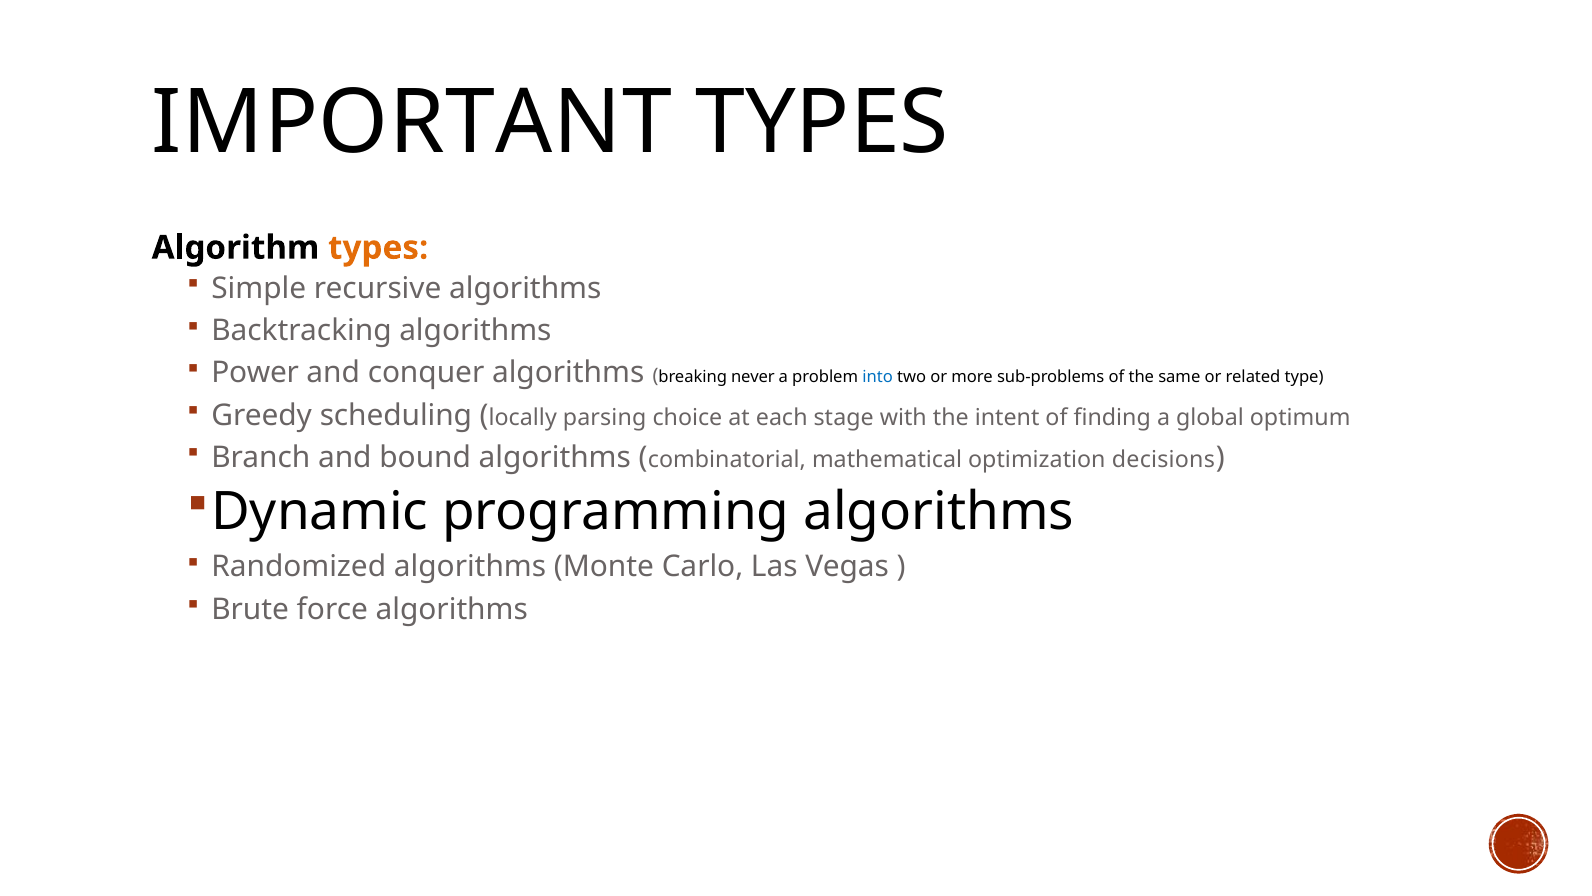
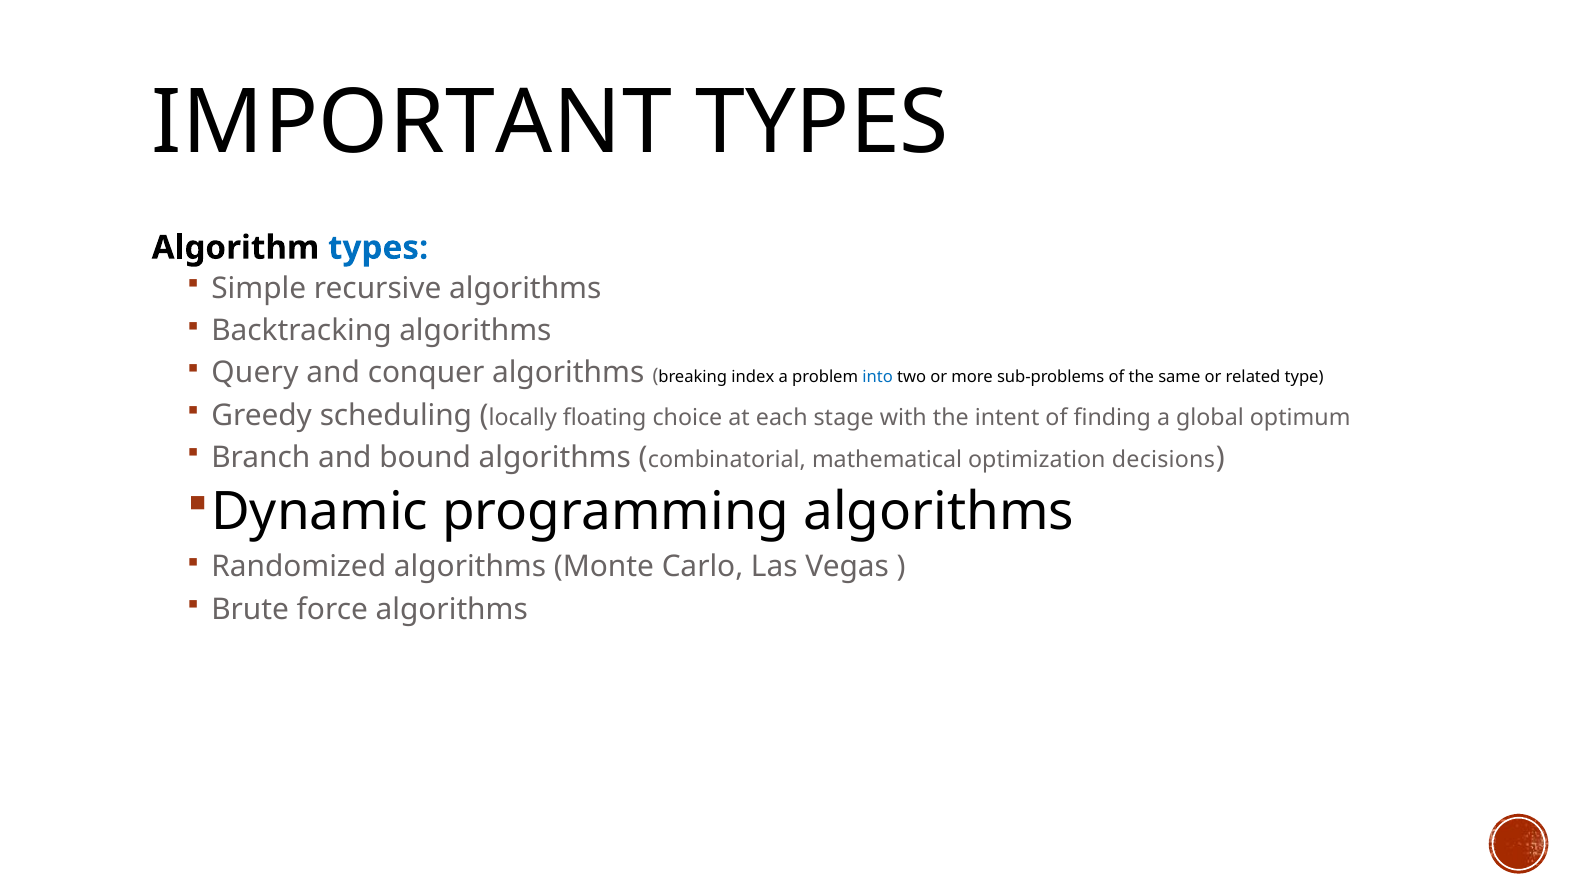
types colour: orange -> blue (378, 248)
Power: Power -> Query (255, 373)
never: never -> index (753, 377)
parsing: parsing -> floating (605, 417)
